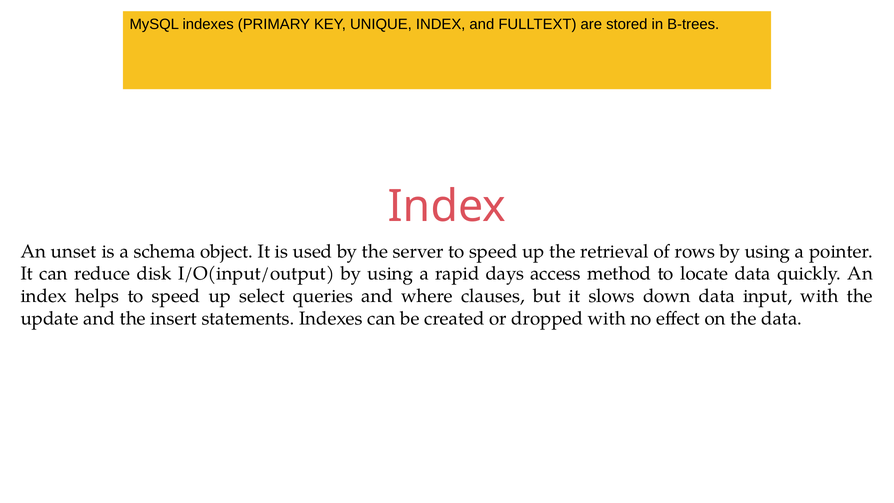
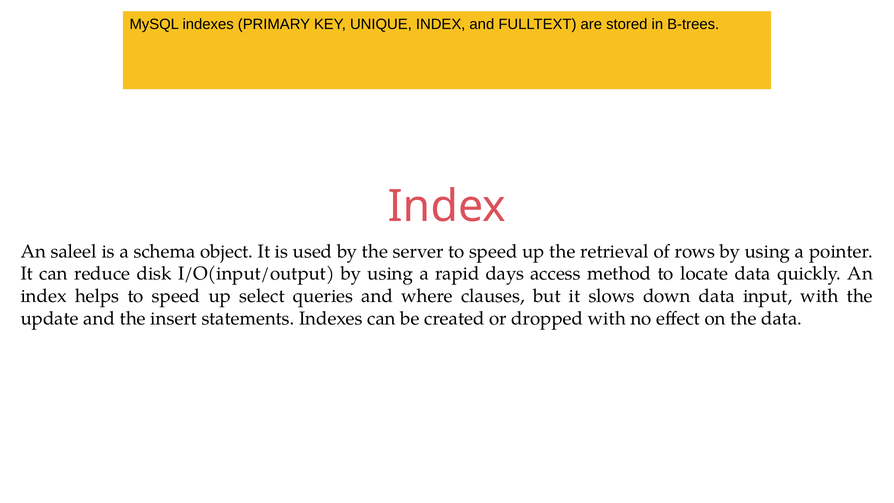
unset: unset -> saleel (74, 251)
